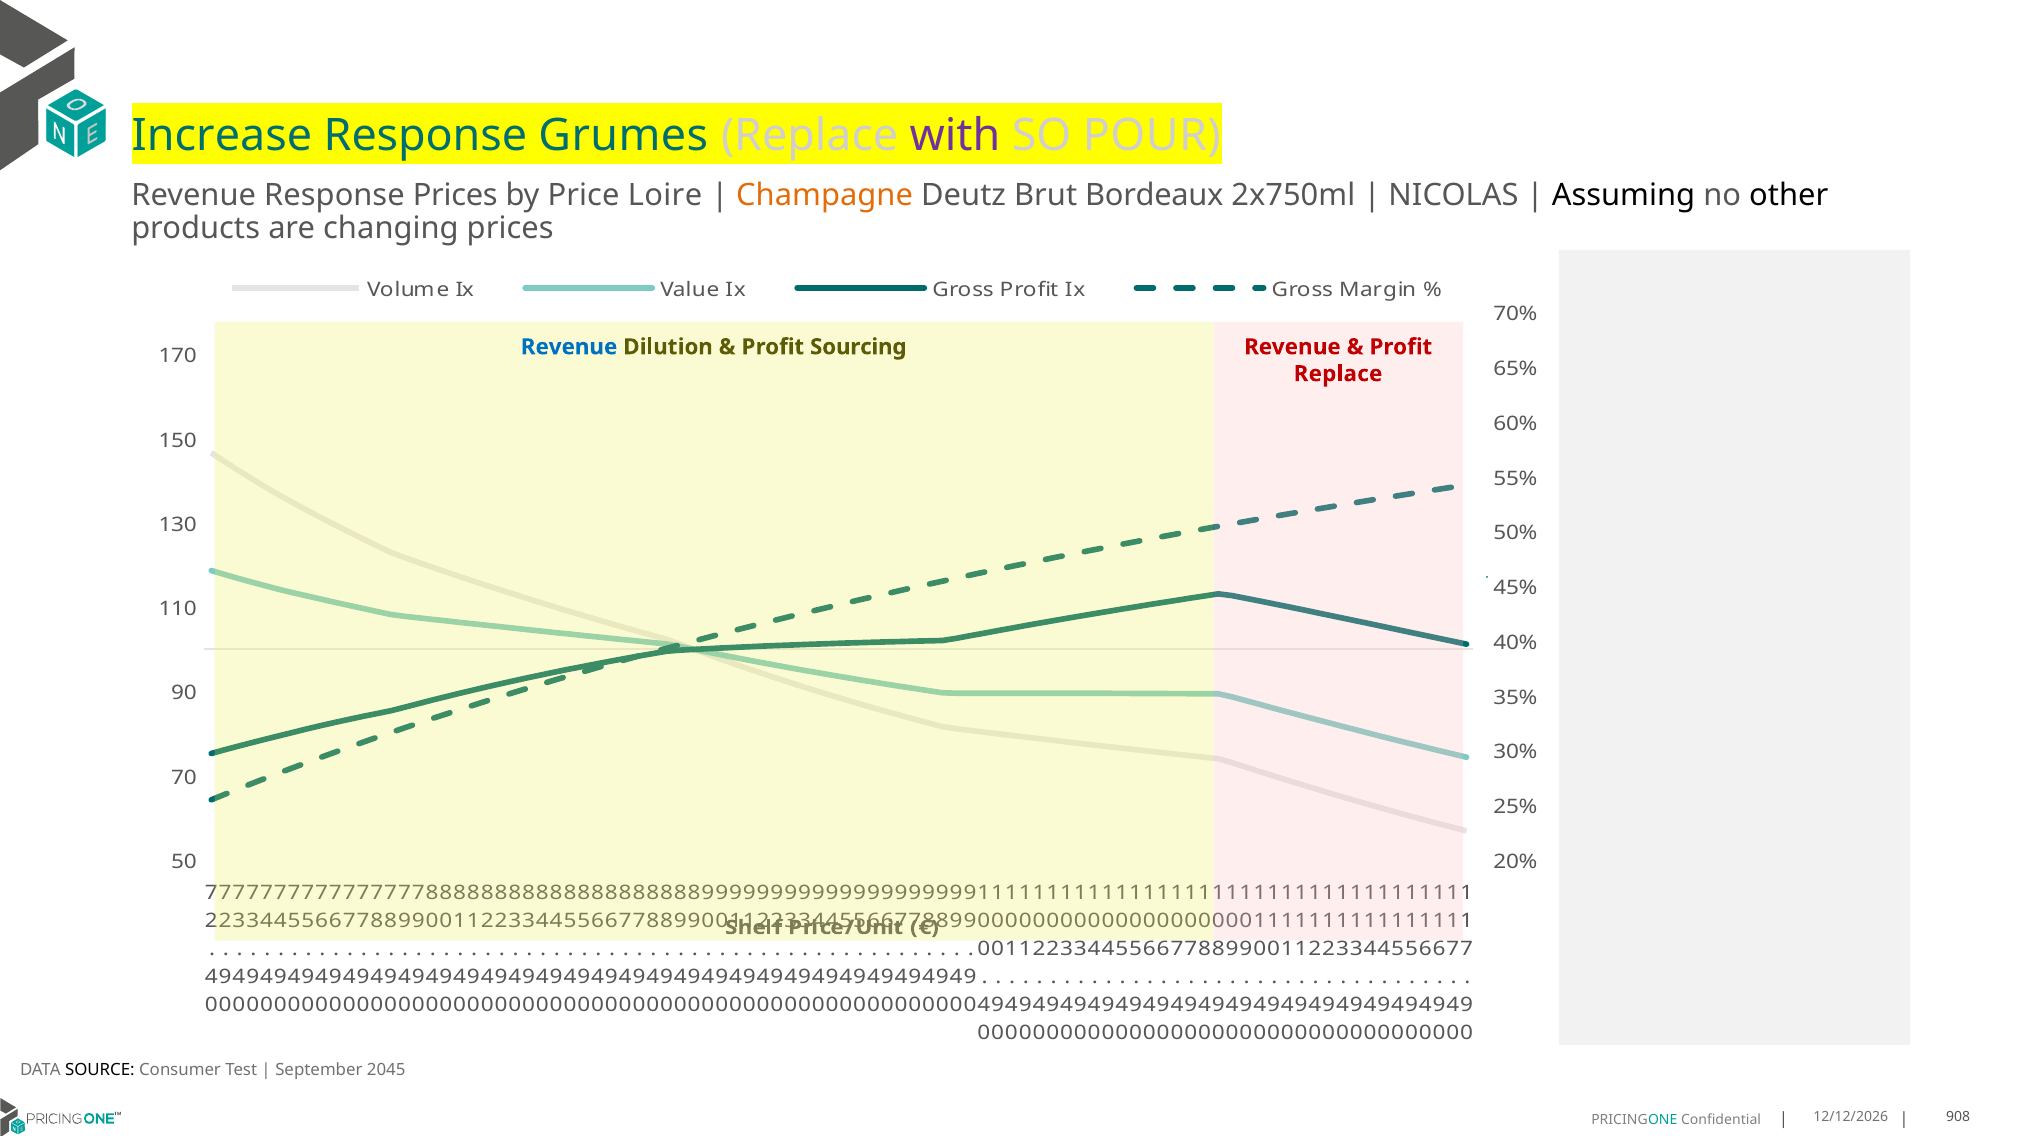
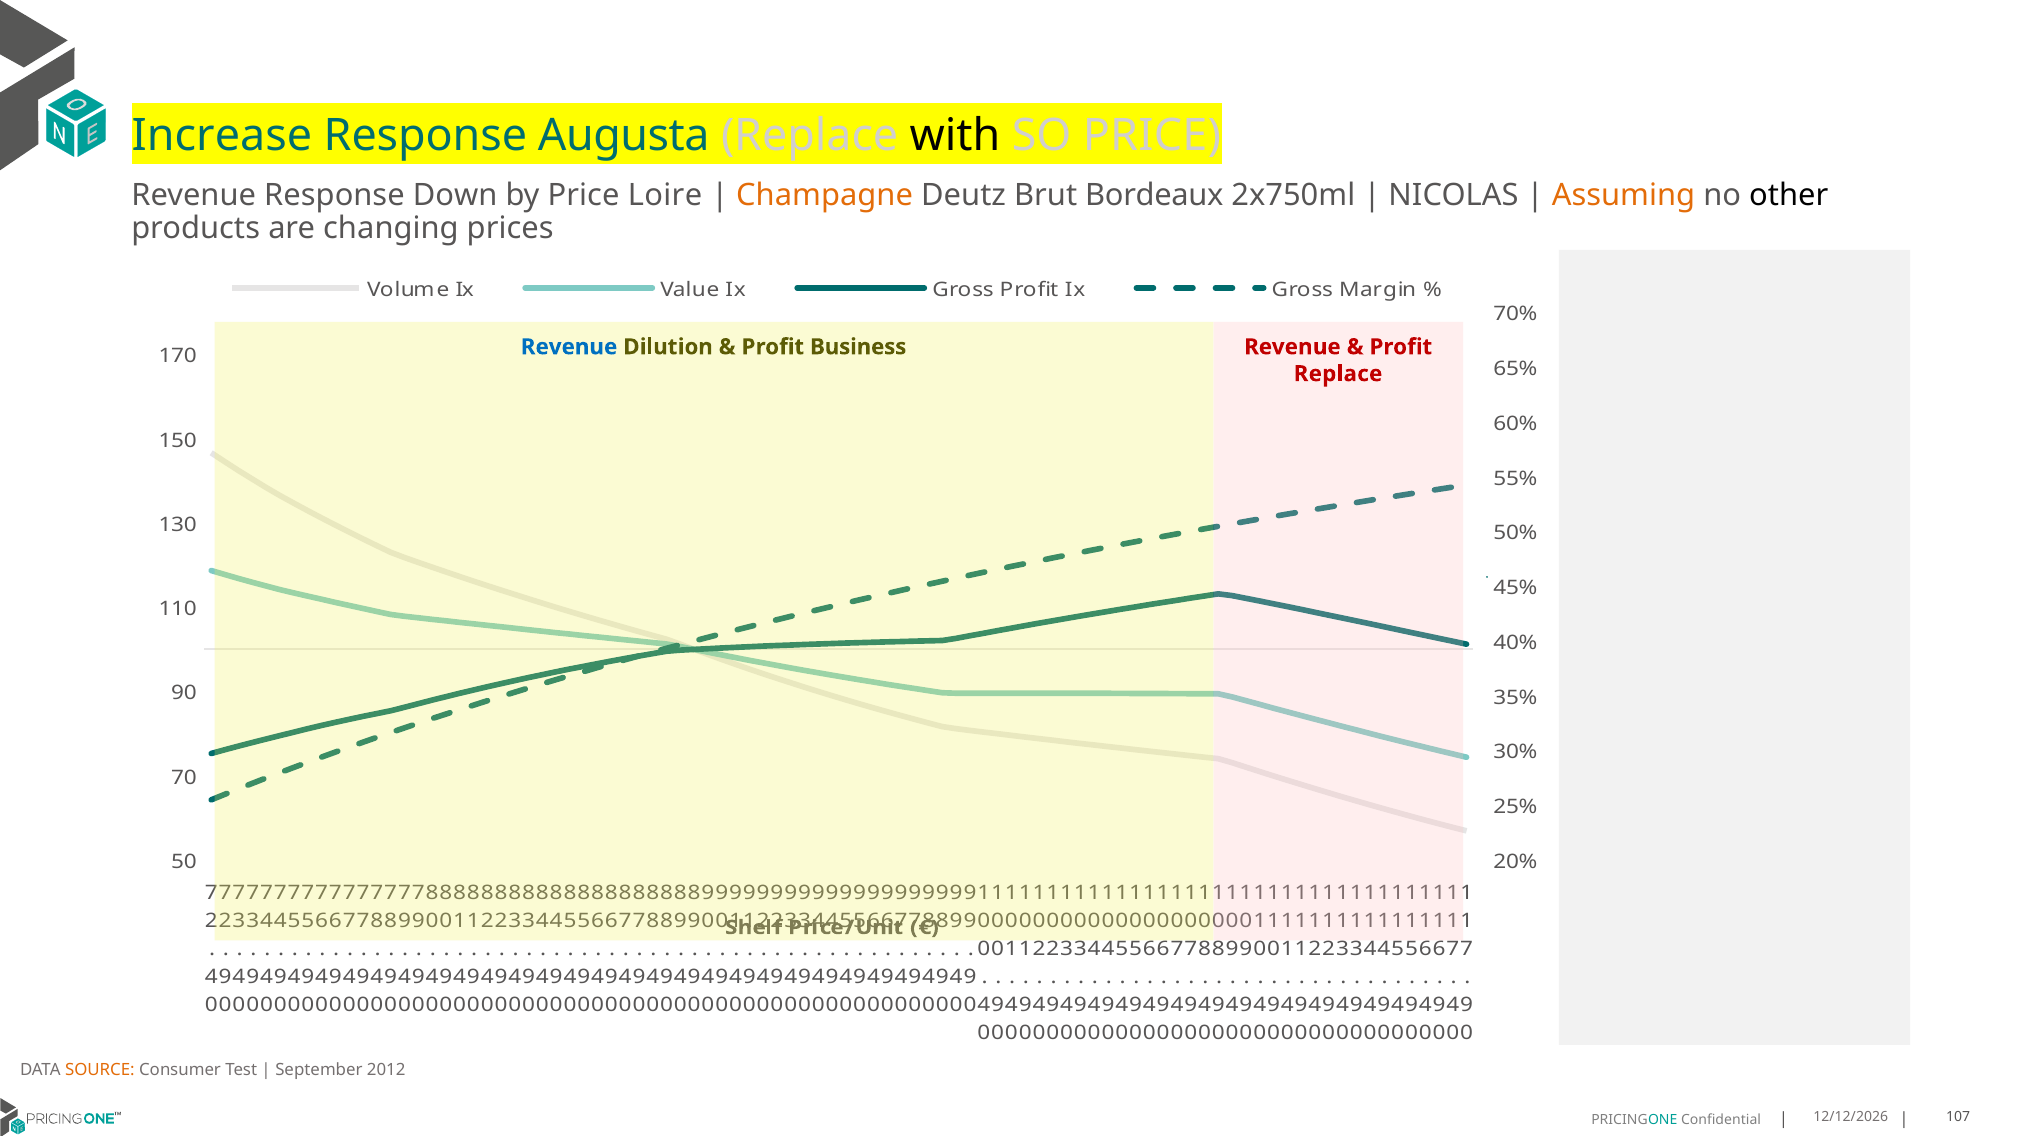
Grumes: Grumes -> Augusta (624, 136)
with colour: purple -> black (955, 136)
SO POUR: POUR -> PRICE (1152, 136)
Response Prices: Prices -> Down (455, 195)
Assuming colour: black -> orange (1623, 195)
Sourcing: Sourcing -> Business (858, 347)
SOURCE colour: black -> orange (100, 1070)
2045: 2045 -> 2012 (386, 1070)
908: 908 -> 107 (1958, 1117)
